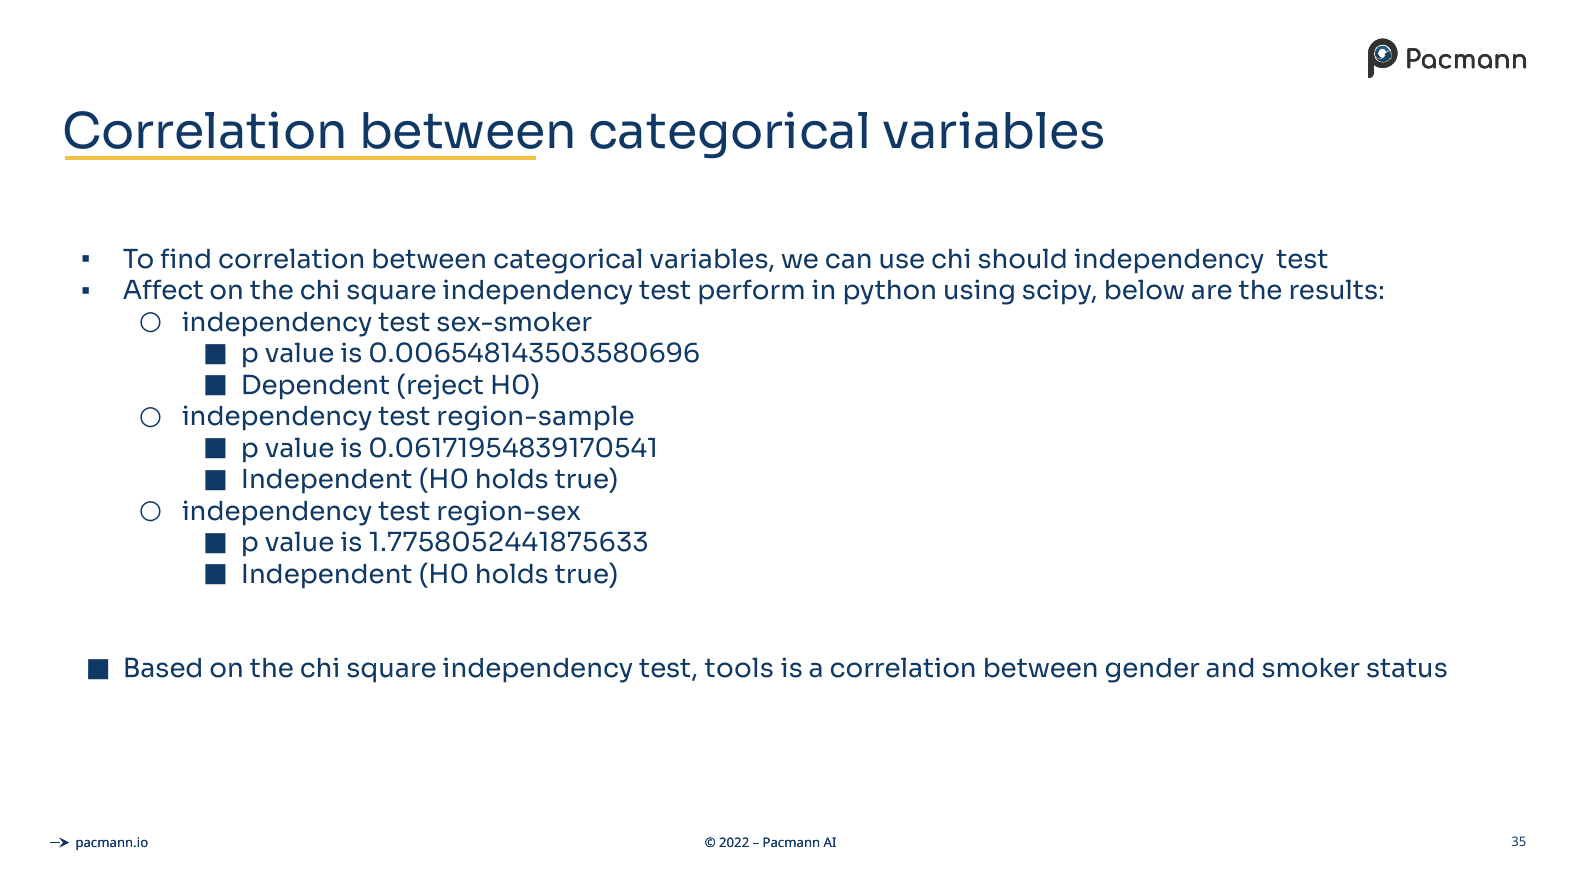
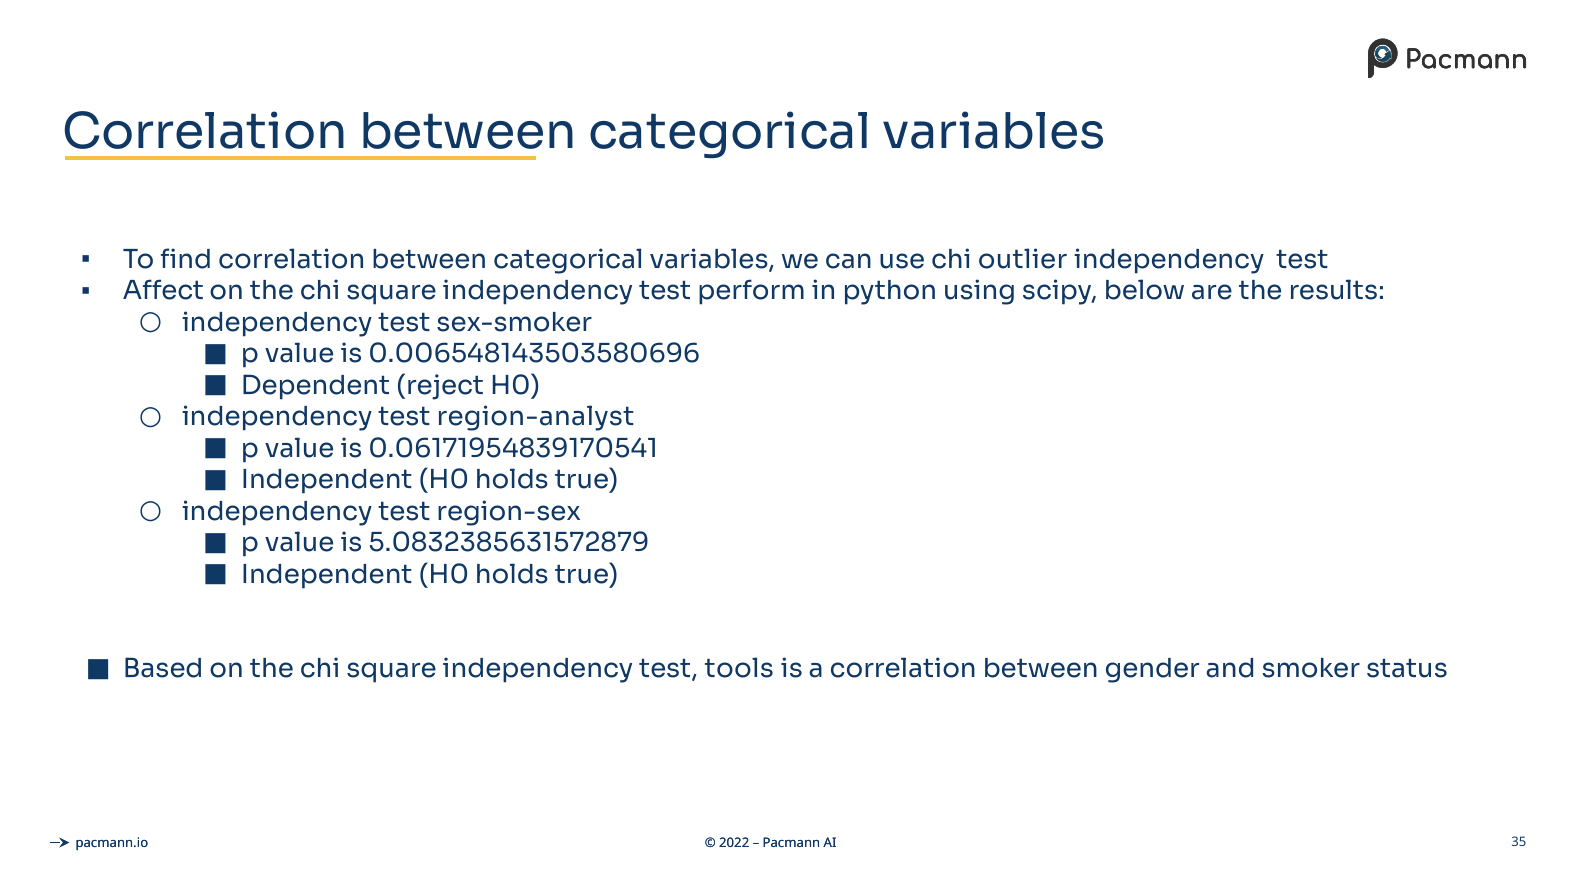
should: should -> outlier (1023, 260)
region-sample: region-sample -> region-analyst (536, 417)
1.7758052441875633: 1.7758052441875633 -> 5.0832385631572879 (509, 543)
